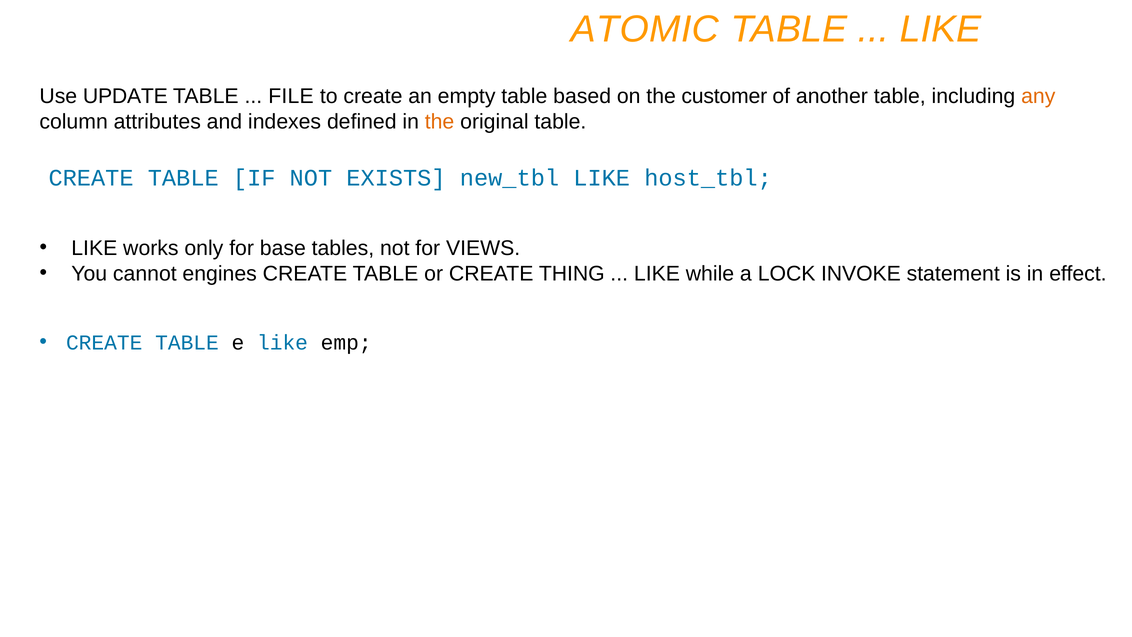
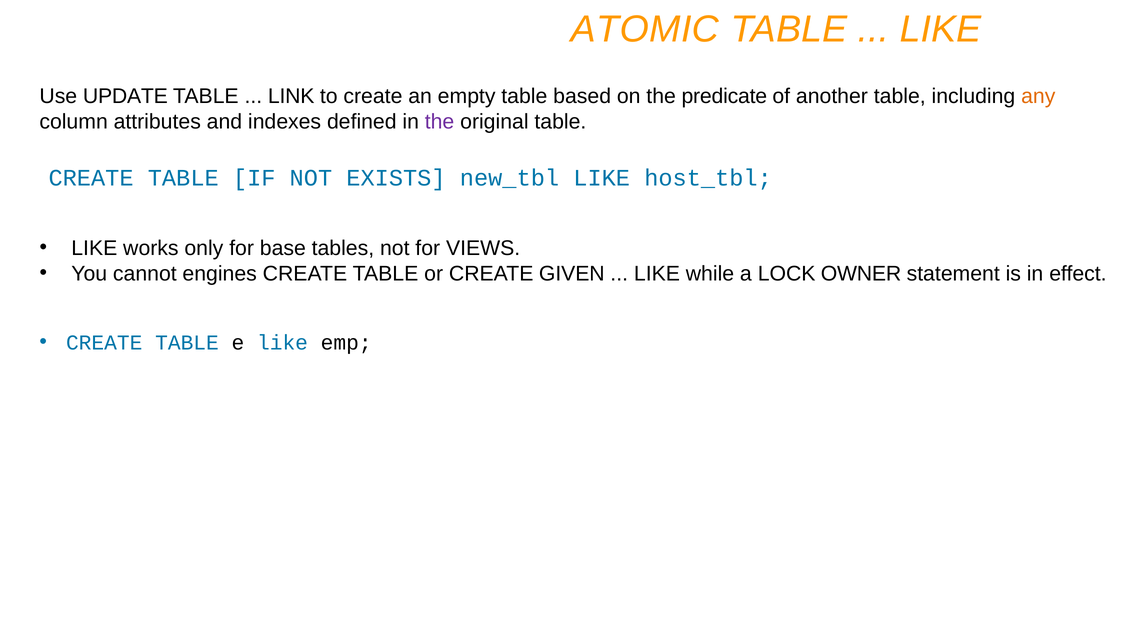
FILE: FILE -> LINK (291, 96)
customer: customer -> predicate (724, 96)
the colour: orange -> purple (440, 122)
THING: THING -> GIVEN (572, 273)
INVOKE: INVOKE -> OWNER (861, 273)
